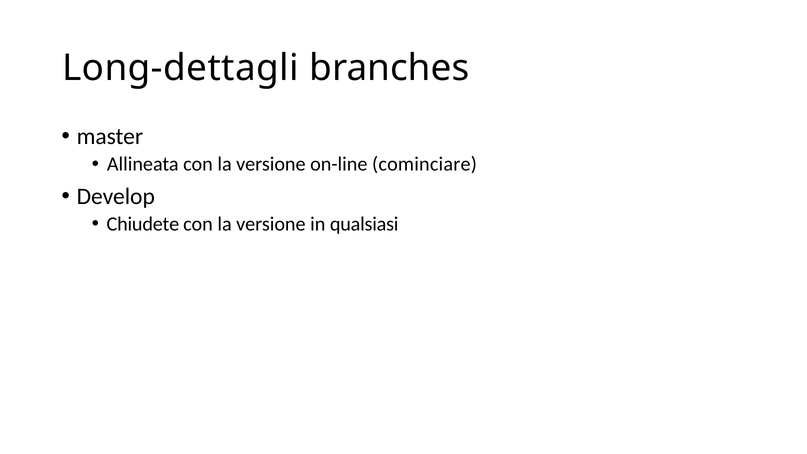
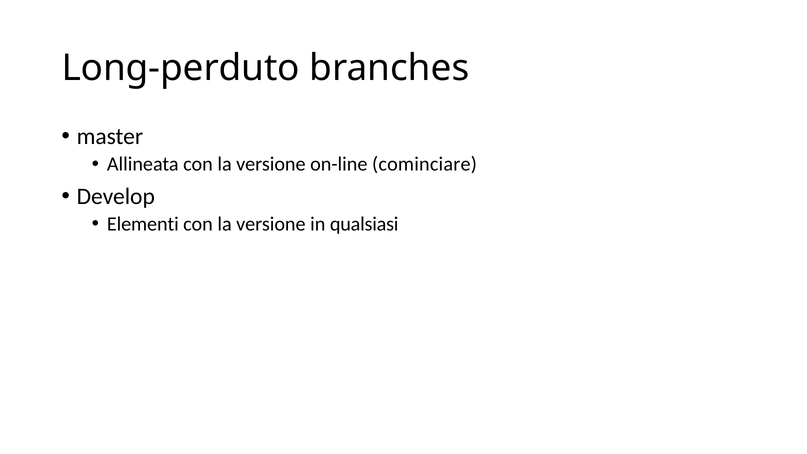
Long-dettagli: Long-dettagli -> Long-perduto (181, 68)
Chiudete: Chiudete -> Elementi (143, 224)
